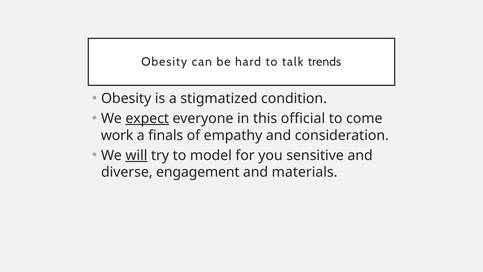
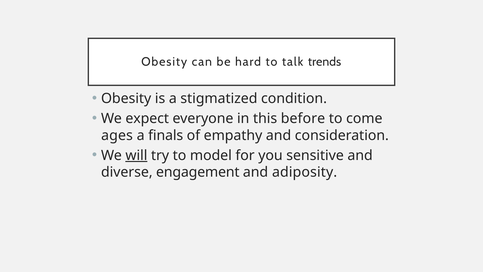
expect underline: present -> none (147, 118)
official: official -> before (303, 118)
work: work -> ages (117, 135)
materials: materials -> adiposity (305, 172)
